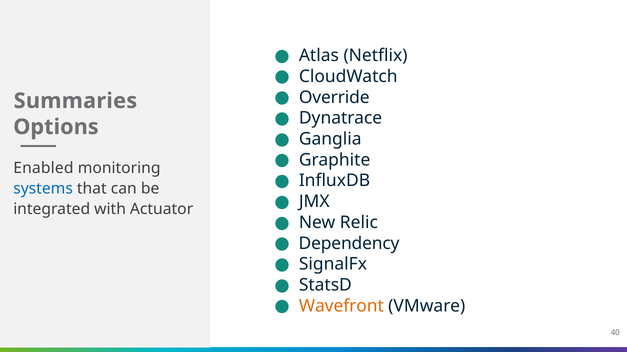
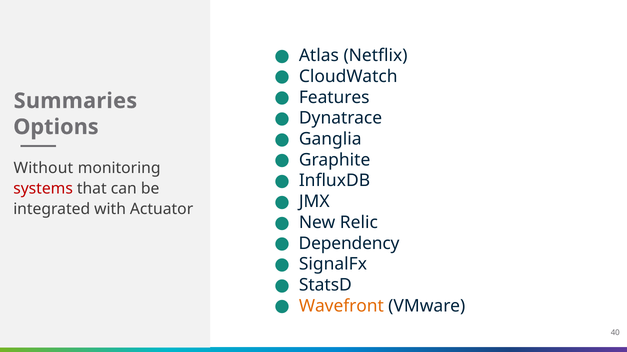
Override: Override -> Features (334, 97)
Enabled: Enabled -> Without (43, 168)
systems colour: blue -> red (43, 189)
